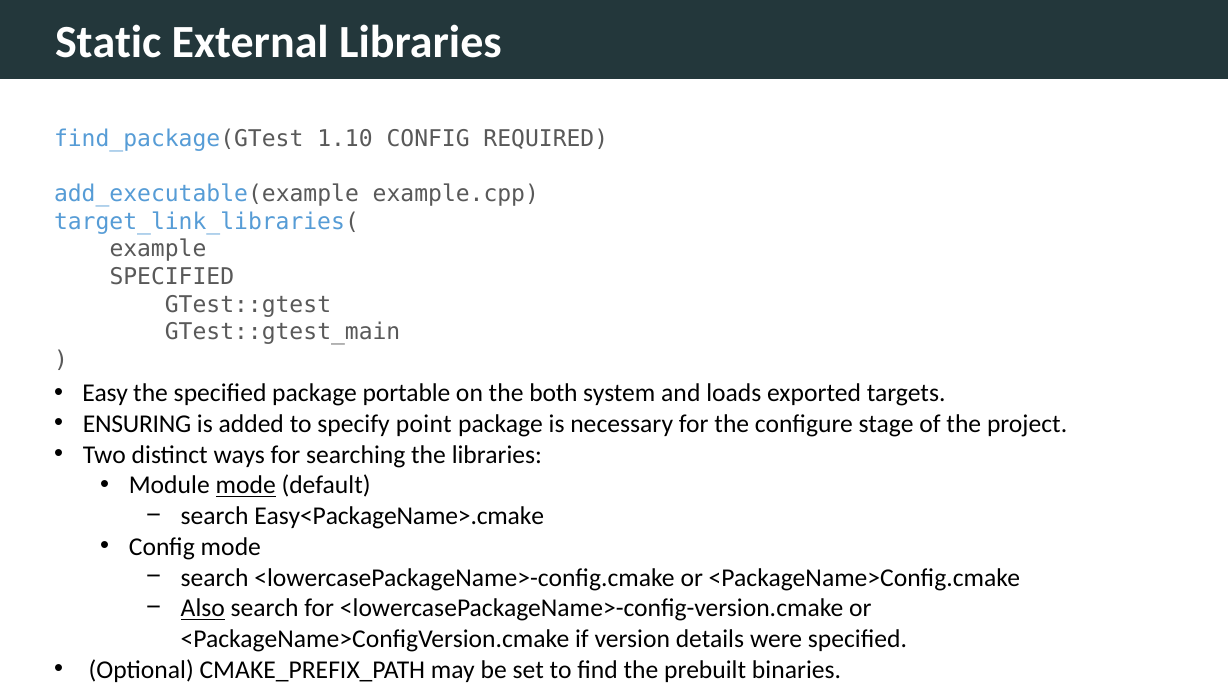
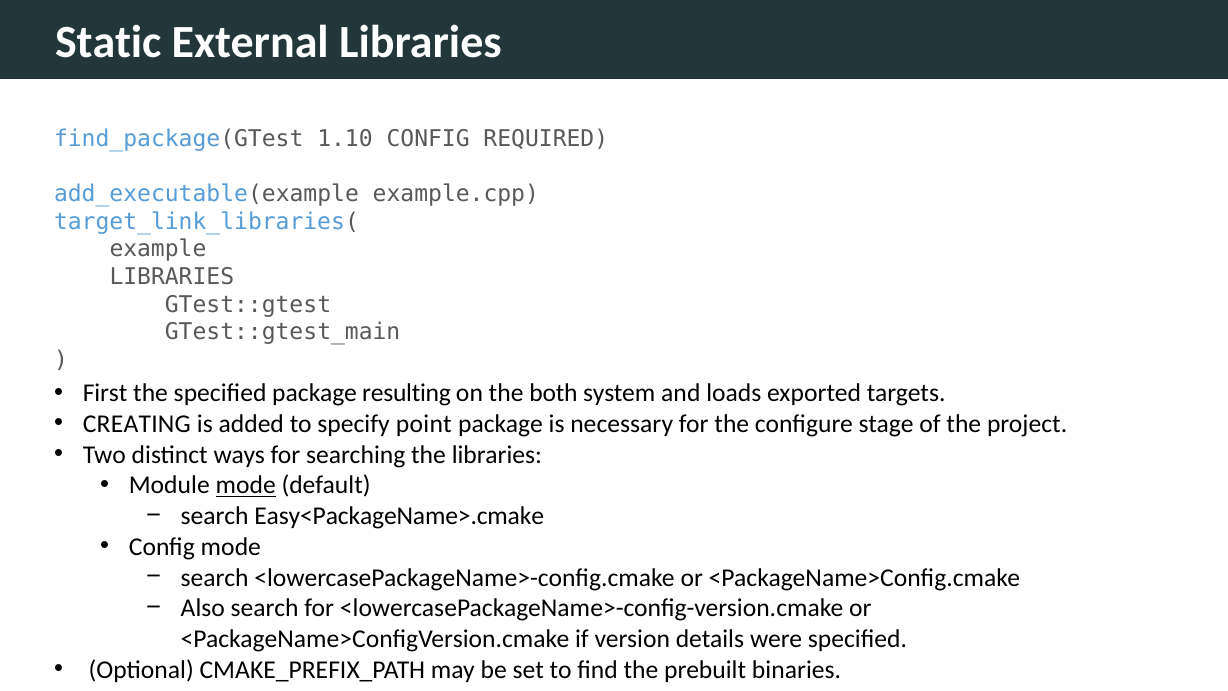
SPECIFIED: SPECIFIED -> LIBRARIES (172, 277)
Easy: Easy -> First (105, 393)
portable: portable -> resulting (407, 393)
ENSURING: ENSURING -> CREATING (137, 424)
Also underline: present -> none (203, 608)
